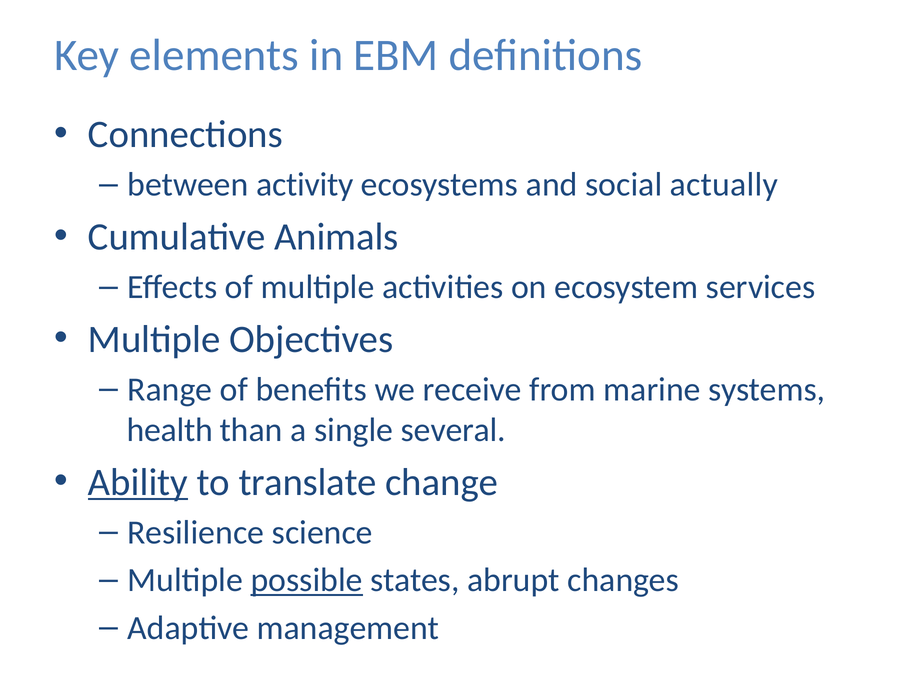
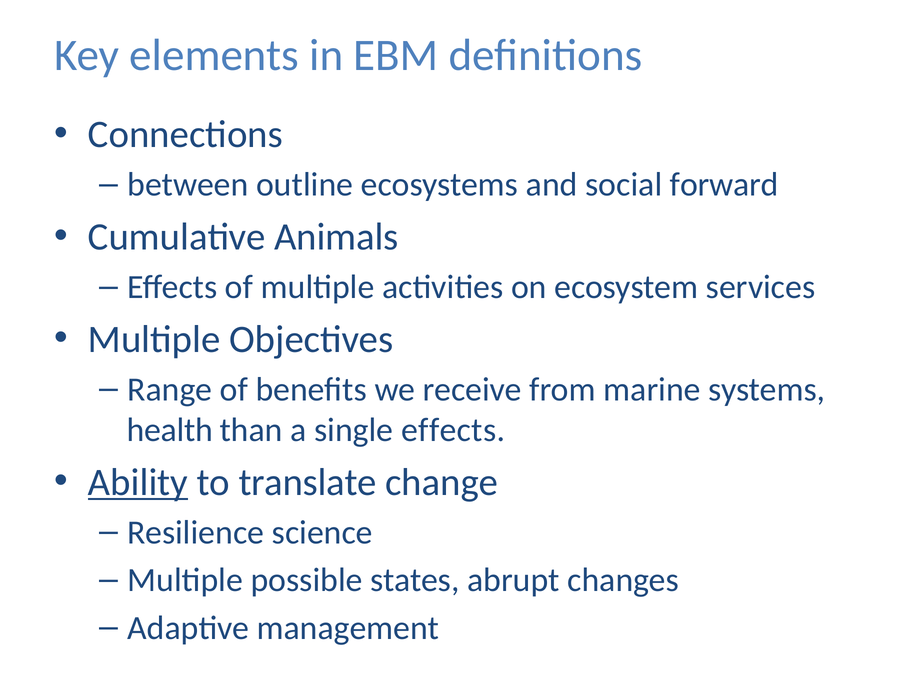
activity: activity -> outline (305, 185)
actually: actually -> forward (724, 185)
single several: several -> effects (453, 430)
possible underline: present -> none (307, 580)
